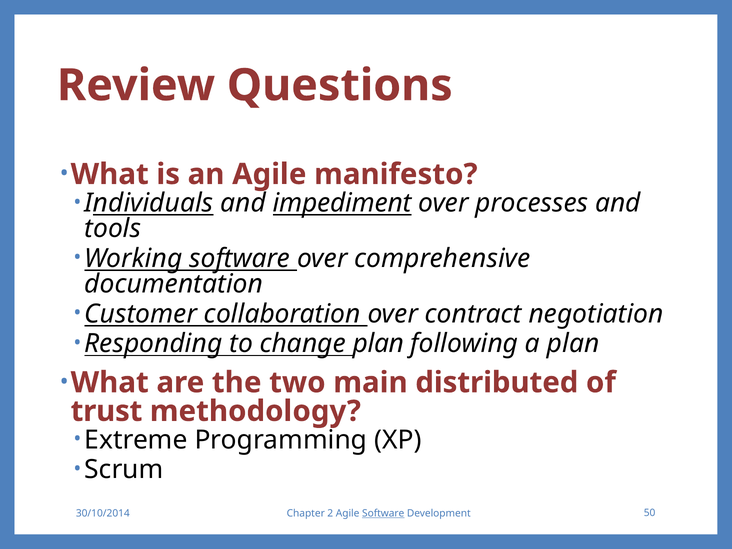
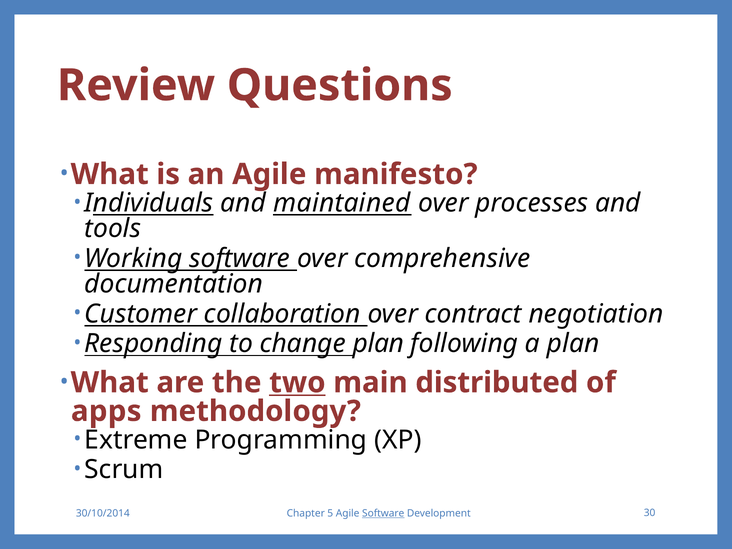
impediment: impediment -> maintained (342, 203)
two underline: none -> present (297, 383)
trust: trust -> apps (106, 411)
2: 2 -> 5 (330, 514)
50: 50 -> 30 (650, 513)
